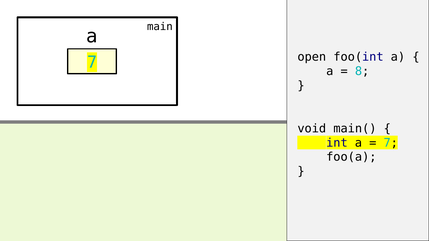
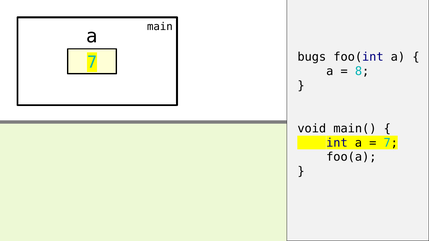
open: open -> bugs (312, 57)
